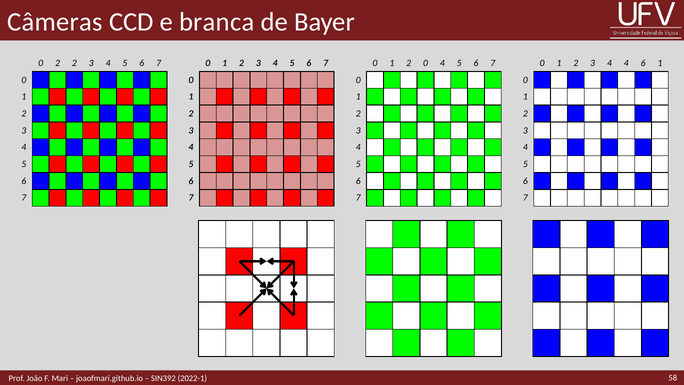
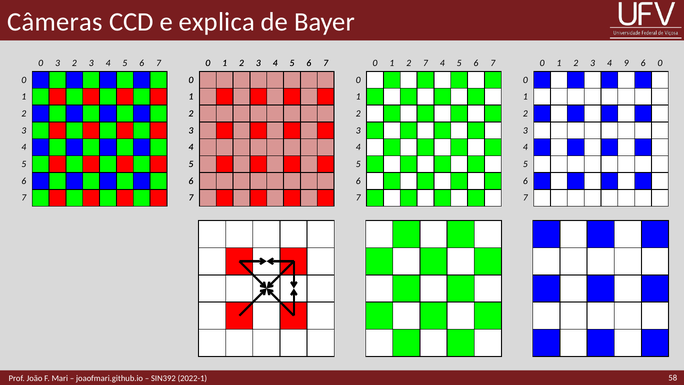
branca: branca -> explica (217, 22)
0 2: 2 -> 3 (58, 63)
2 0: 0 -> 7 (425, 63)
4 4: 4 -> 9 (626, 63)
6 1: 1 -> 0 (660, 63)
